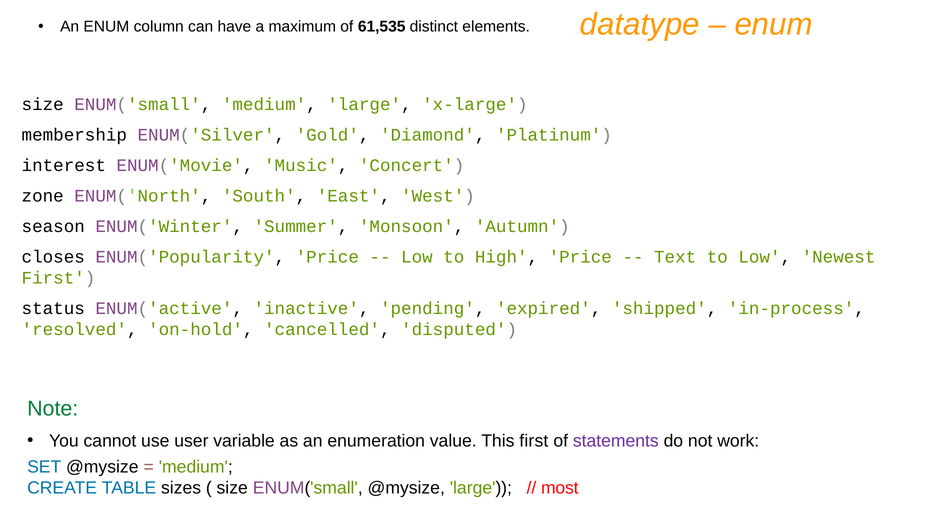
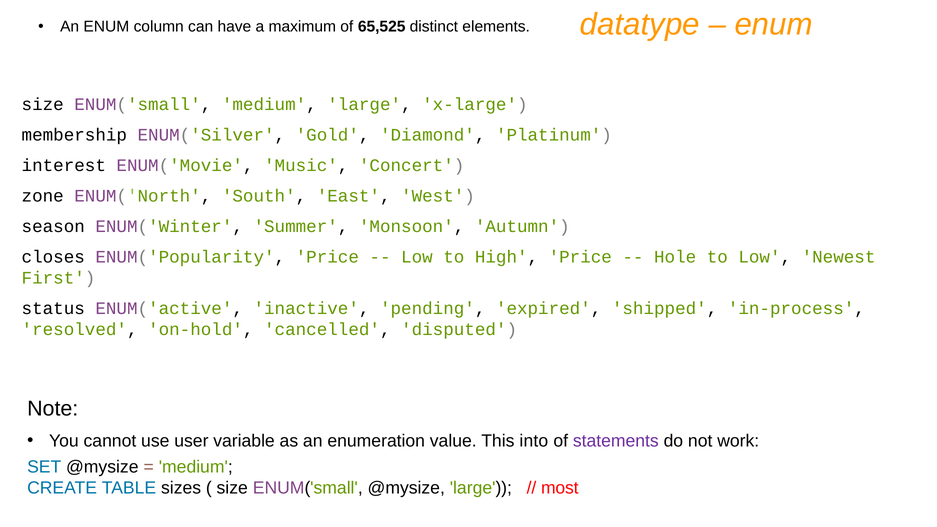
61,535: 61,535 -> 65,525 (382, 27)
Text: Text -> Hole (675, 257)
Note colour: green -> black (53, 409)
This first: first -> into (534, 441)
